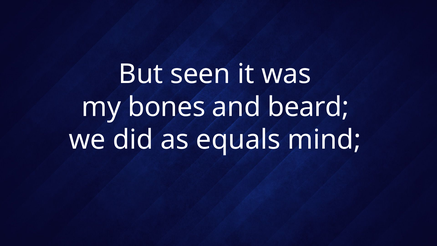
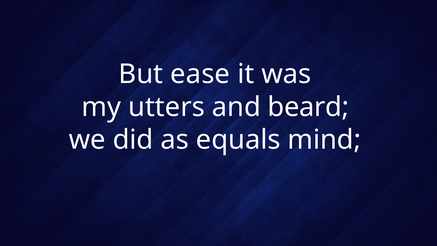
seen: seen -> ease (200, 74)
bones: bones -> utters (166, 107)
